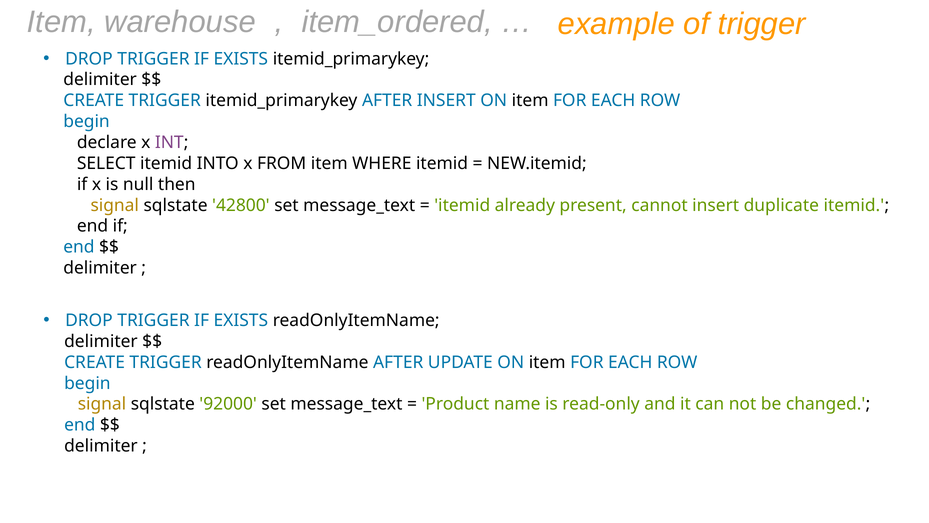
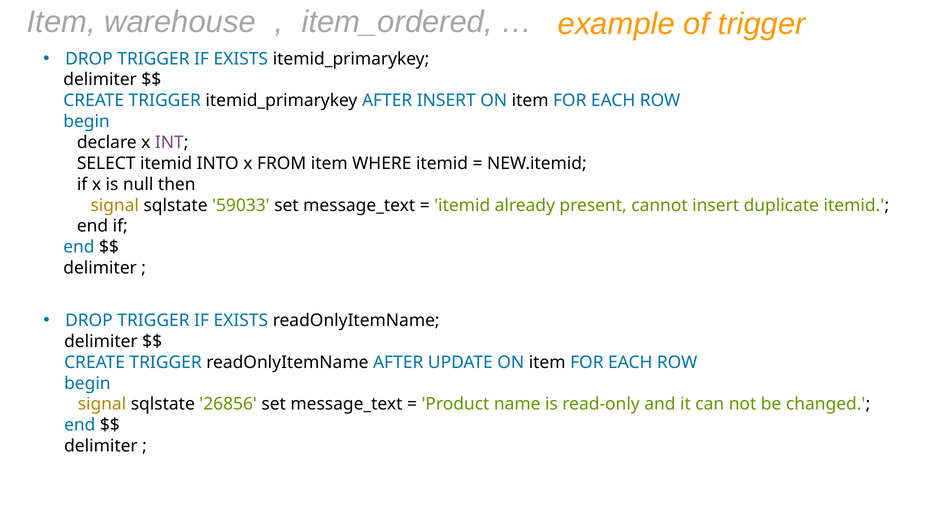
42800: 42800 -> 59033 (241, 205)
92000: 92000 -> 26856 (228, 404)
